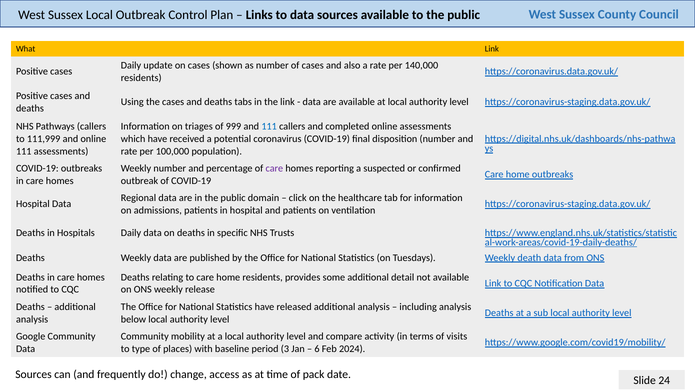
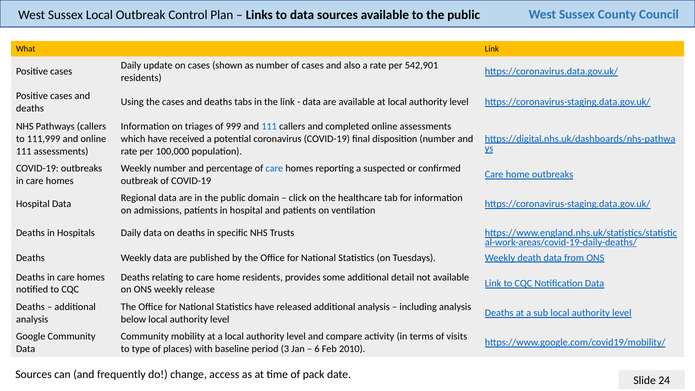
140,000: 140,000 -> 542,901 (422, 65)
care colour: purple -> blue (274, 168)
2024: 2024 -> 2010 (352, 349)
